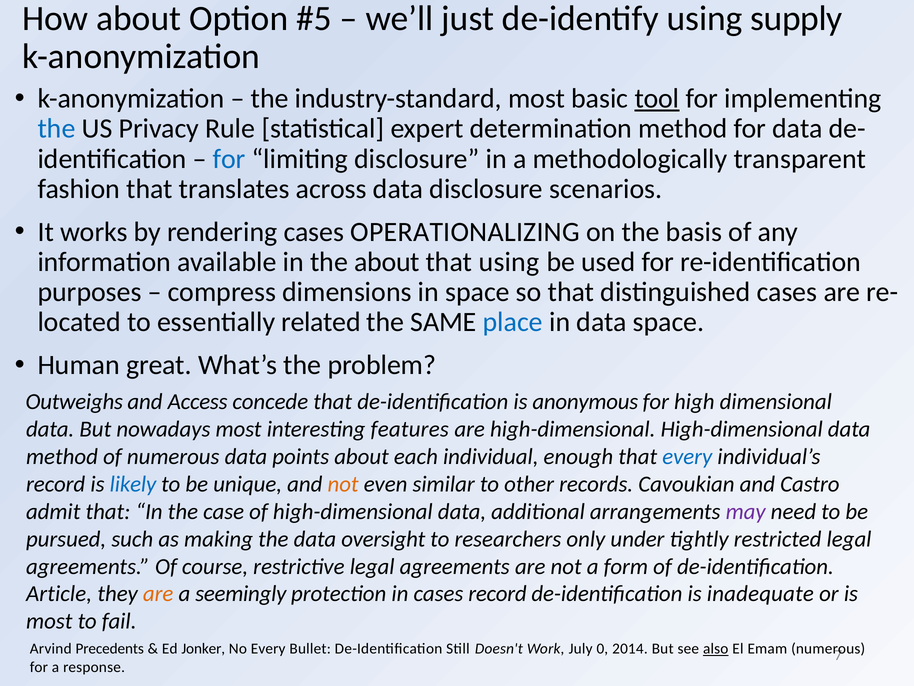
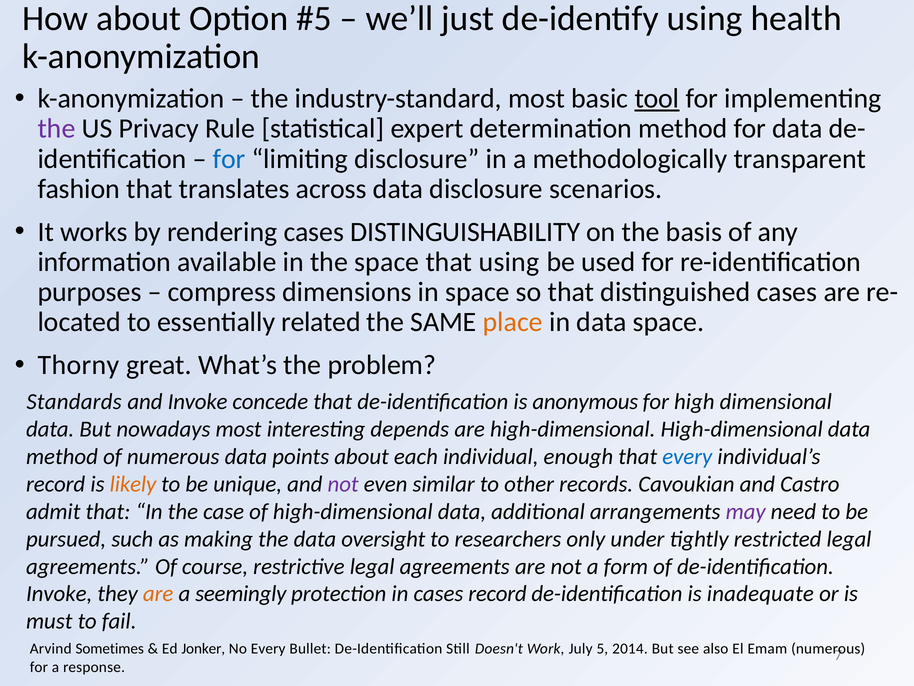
supply: supply -> health (796, 18)
the colour: blue -> purple (57, 129)
OPERATIONALIZING: OPERATIONALIZING -> DISTINGUISHABILITY (465, 232)
the about: about -> space (387, 262)
place colour: blue -> orange (513, 322)
Human: Human -> Thorny (79, 365)
Outweighs: Outweighs -> Standards (74, 402)
and Access: Access -> Invoke (198, 402)
features: features -> depends (410, 429)
likely colour: blue -> orange (133, 484)
not colour: orange -> purple (343, 484)
Article: Article -> Invoke (59, 593)
most: most -> must (49, 621)
Precedents: Precedents -> Sometimes (110, 648)
0: 0 -> 5 (602, 648)
also underline: present -> none (716, 648)
